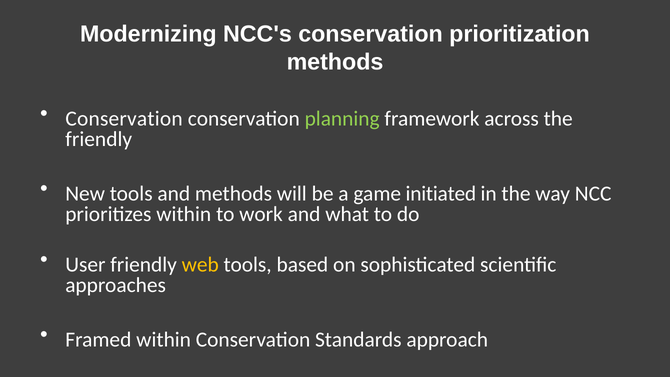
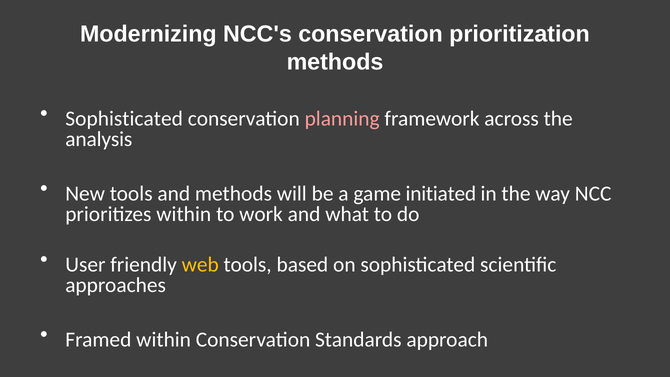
Conservation: Conservation -> Sophisticated (124, 119)
planning colour: light green -> pink (342, 119)
friendly: friendly -> analysis (99, 139)
